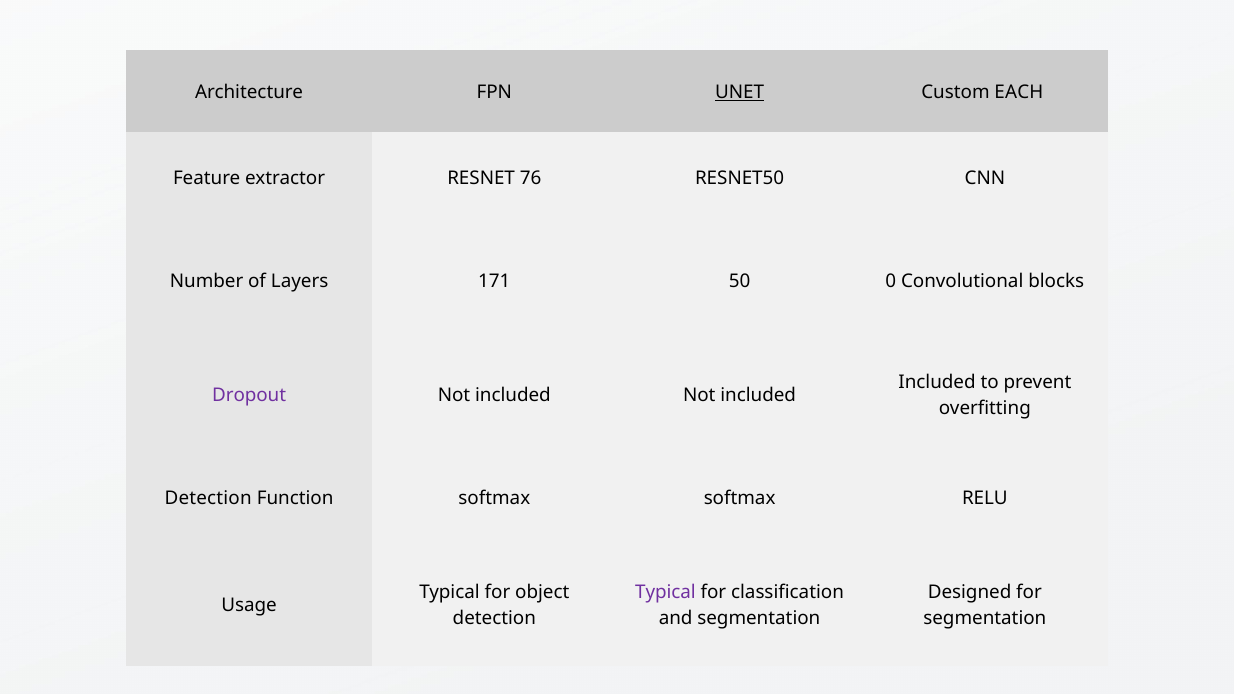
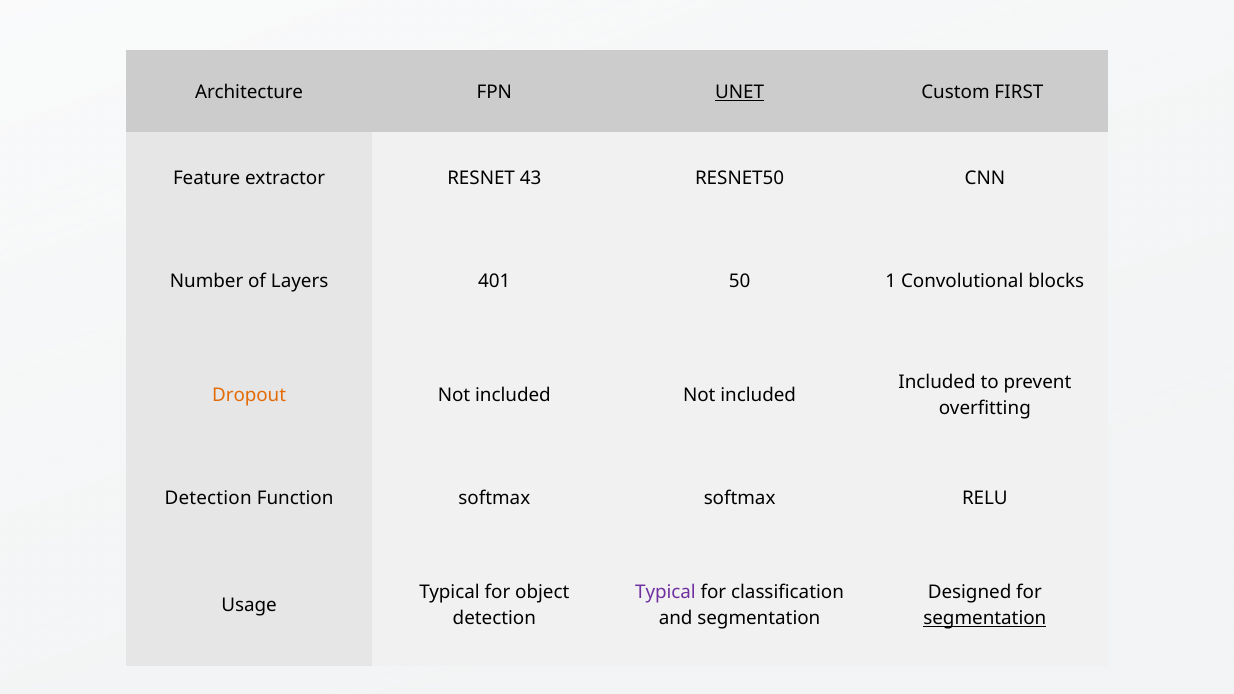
EACH: EACH -> FIRST (1019, 93)
76: 76 -> 43 (531, 178)
171: 171 -> 401 (494, 281)
0: 0 -> 1 (891, 281)
Dropout colour: purple -> orange (249, 396)
segmentation underline: none -> present (985, 618)
